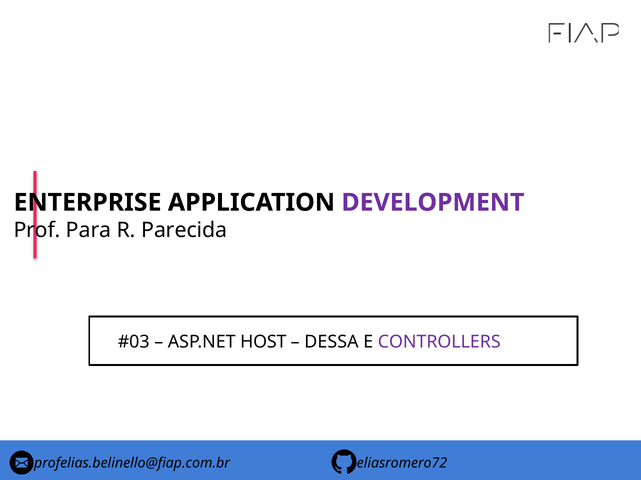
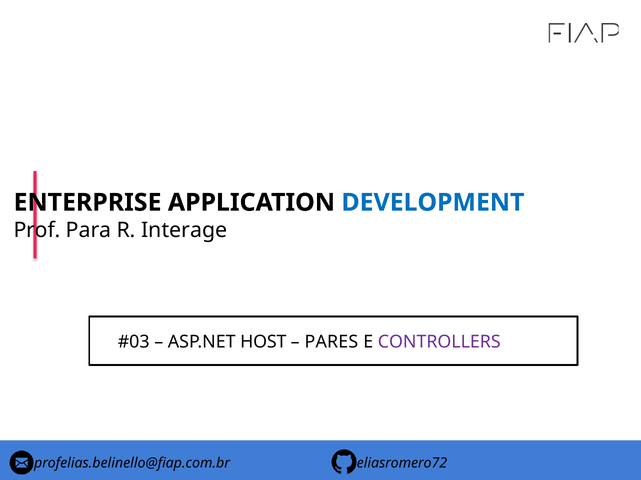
DEVELOPMENT colour: purple -> blue (433, 203)
Parecida: Parecida -> Interage (184, 230)
DESSA: DESSA -> PARES (331, 342)
